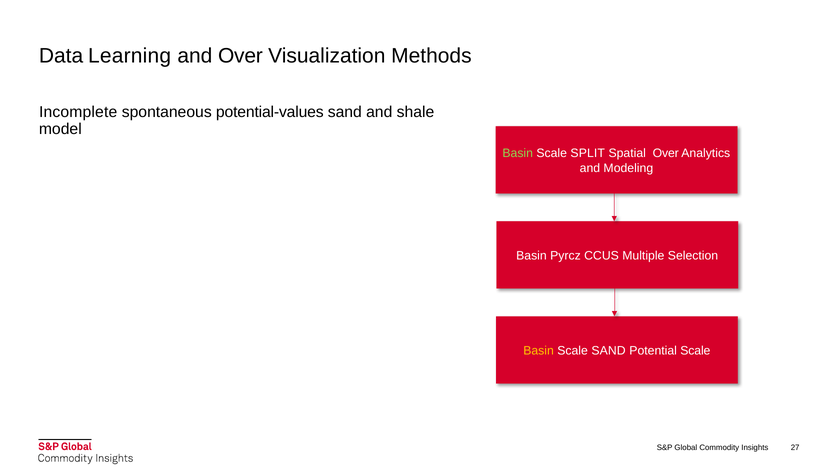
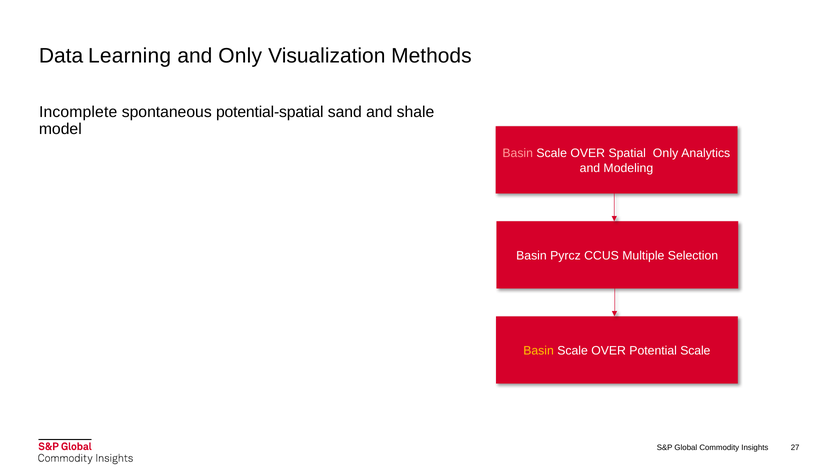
and Over: Over -> Only (240, 56)
potential-values: potential-values -> potential-spatial (270, 112)
Basin colour: light green -> pink (518, 153)
SPLIT: SPLIT -> OVER (588, 153)
Spatial Over: Over -> Only (666, 153)
SAND: SAND -> OVER (609, 351)
